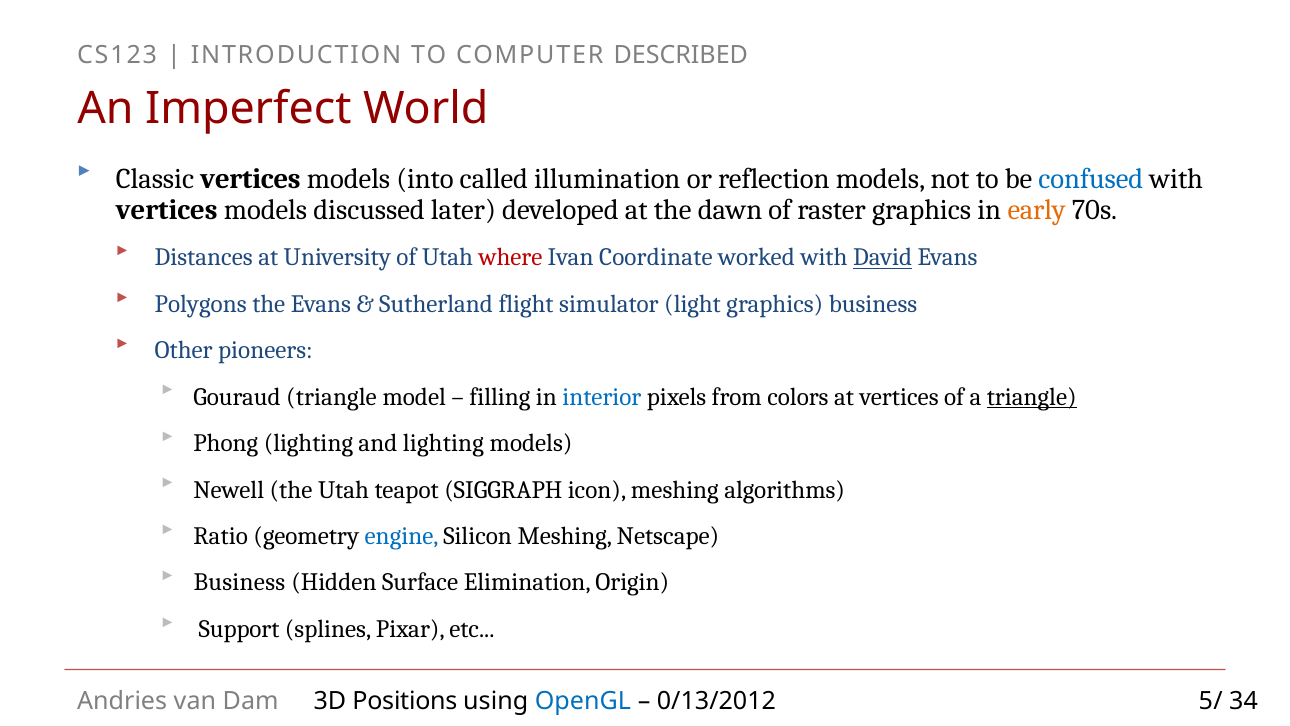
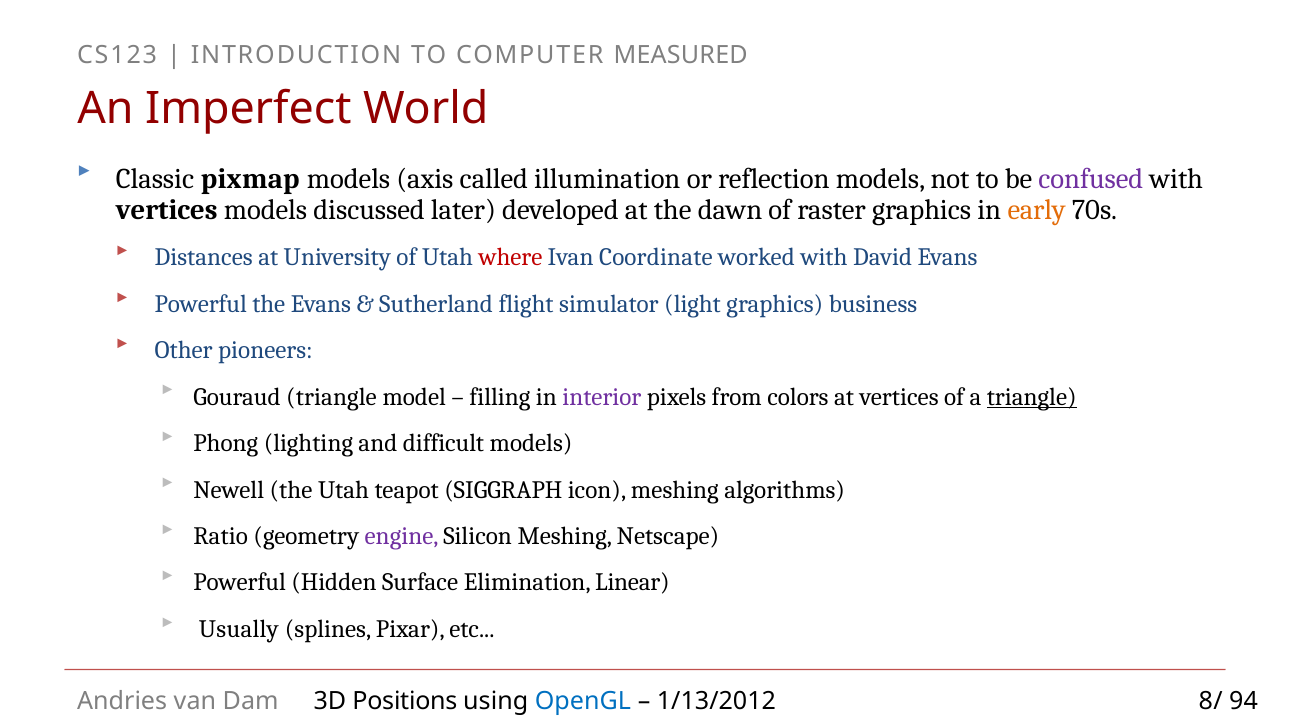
DESCRIBED: DESCRIBED -> MEASURED (681, 55)
Classic vertices: vertices -> pixmap (250, 179)
into: into -> axis (425, 179)
confused colour: blue -> purple (1091, 179)
David underline: present -> none (883, 257)
Polygons: Polygons -> Powerful (201, 304)
interior colour: blue -> purple (602, 397)
and lighting: lighting -> difficult (444, 443)
engine colour: blue -> purple (402, 536)
Business: Business -> Powerful (240, 582)
Origin: Origin -> Linear (632, 582)
Support: Support -> Usually (239, 629)
0/13/2012: 0/13/2012 -> 1/13/2012 (716, 700)
5: 5 -> 8 (1206, 700)
34: 34 -> 94 (1244, 700)
